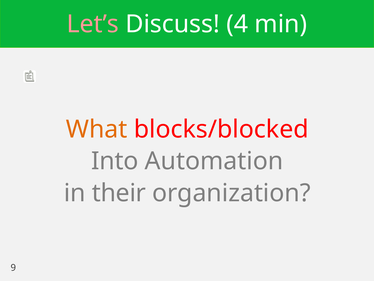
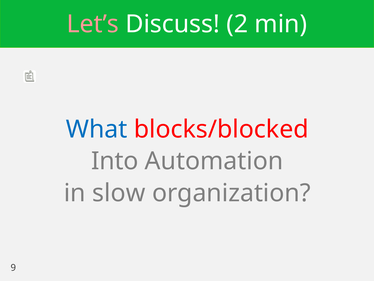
4: 4 -> 2 (237, 24)
What colour: orange -> blue (97, 129)
their: their -> slow (119, 193)
